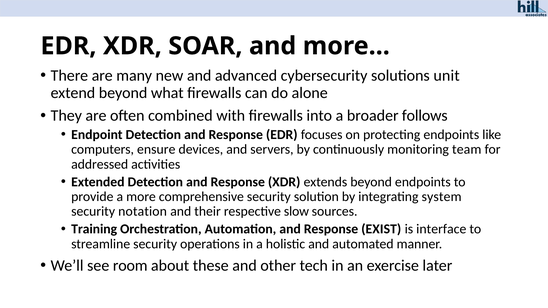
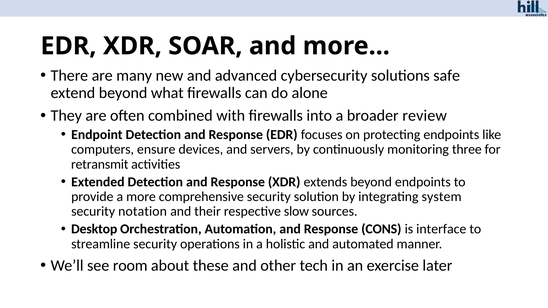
unit: unit -> safe (447, 76)
follows: follows -> review (425, 116)
team: team -> three (467, 150)
addressed: addressed -> retransmit (100, 164)
Training: Training -> Desktop (94, 229)
EXIST: EXIST -> CONS (381, 229)
